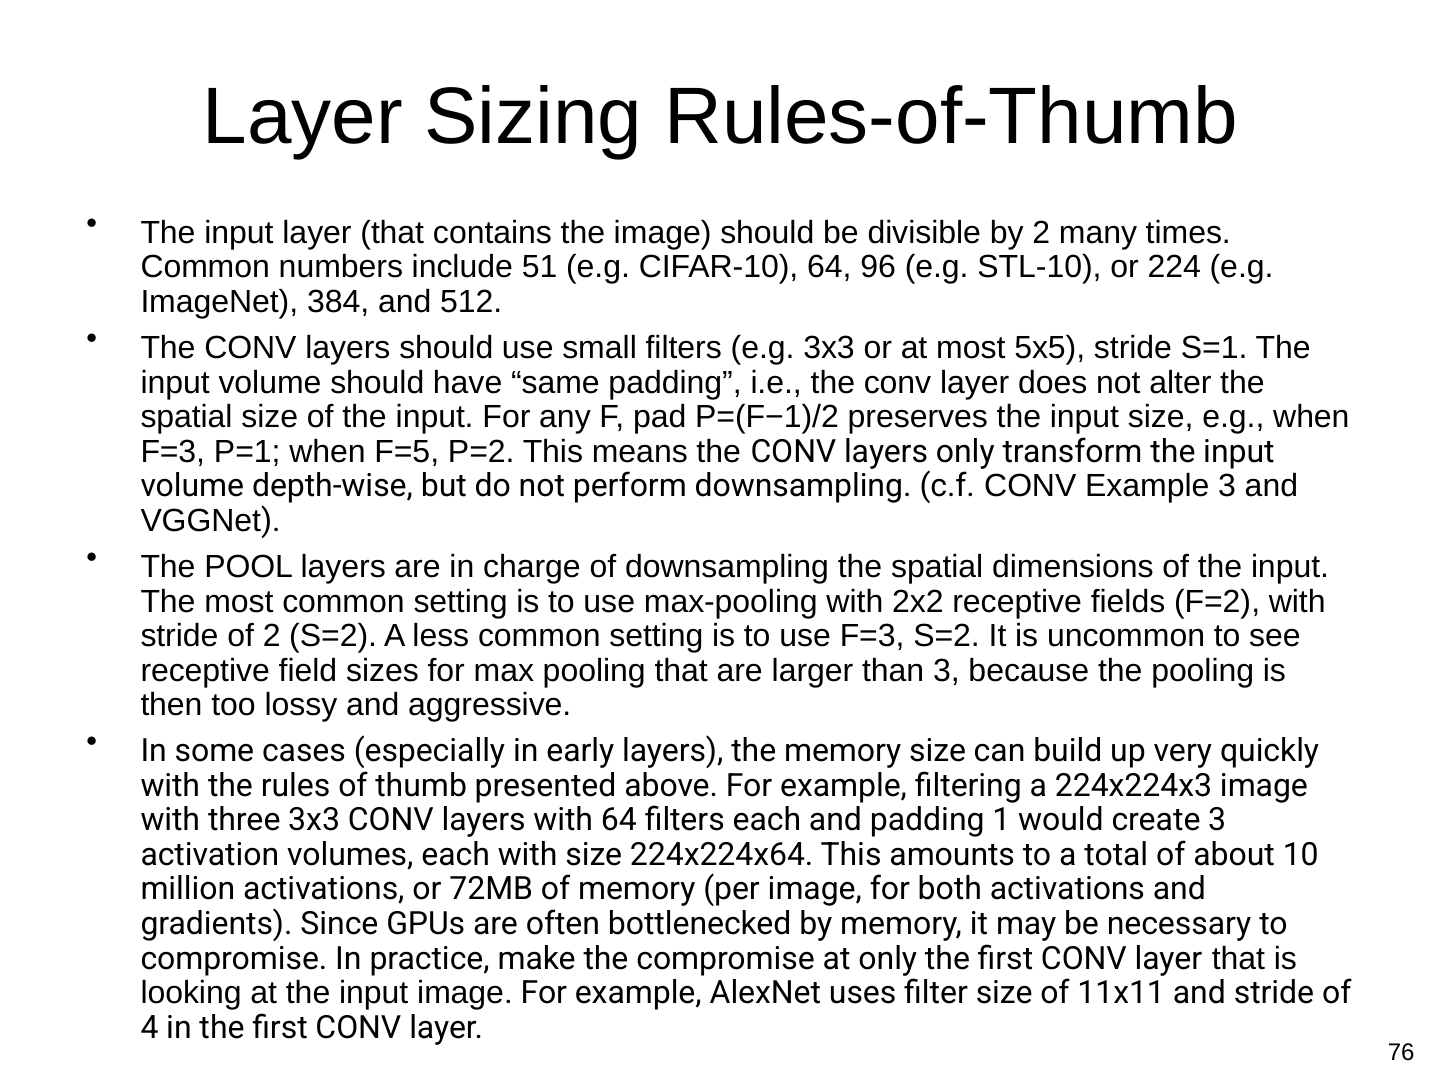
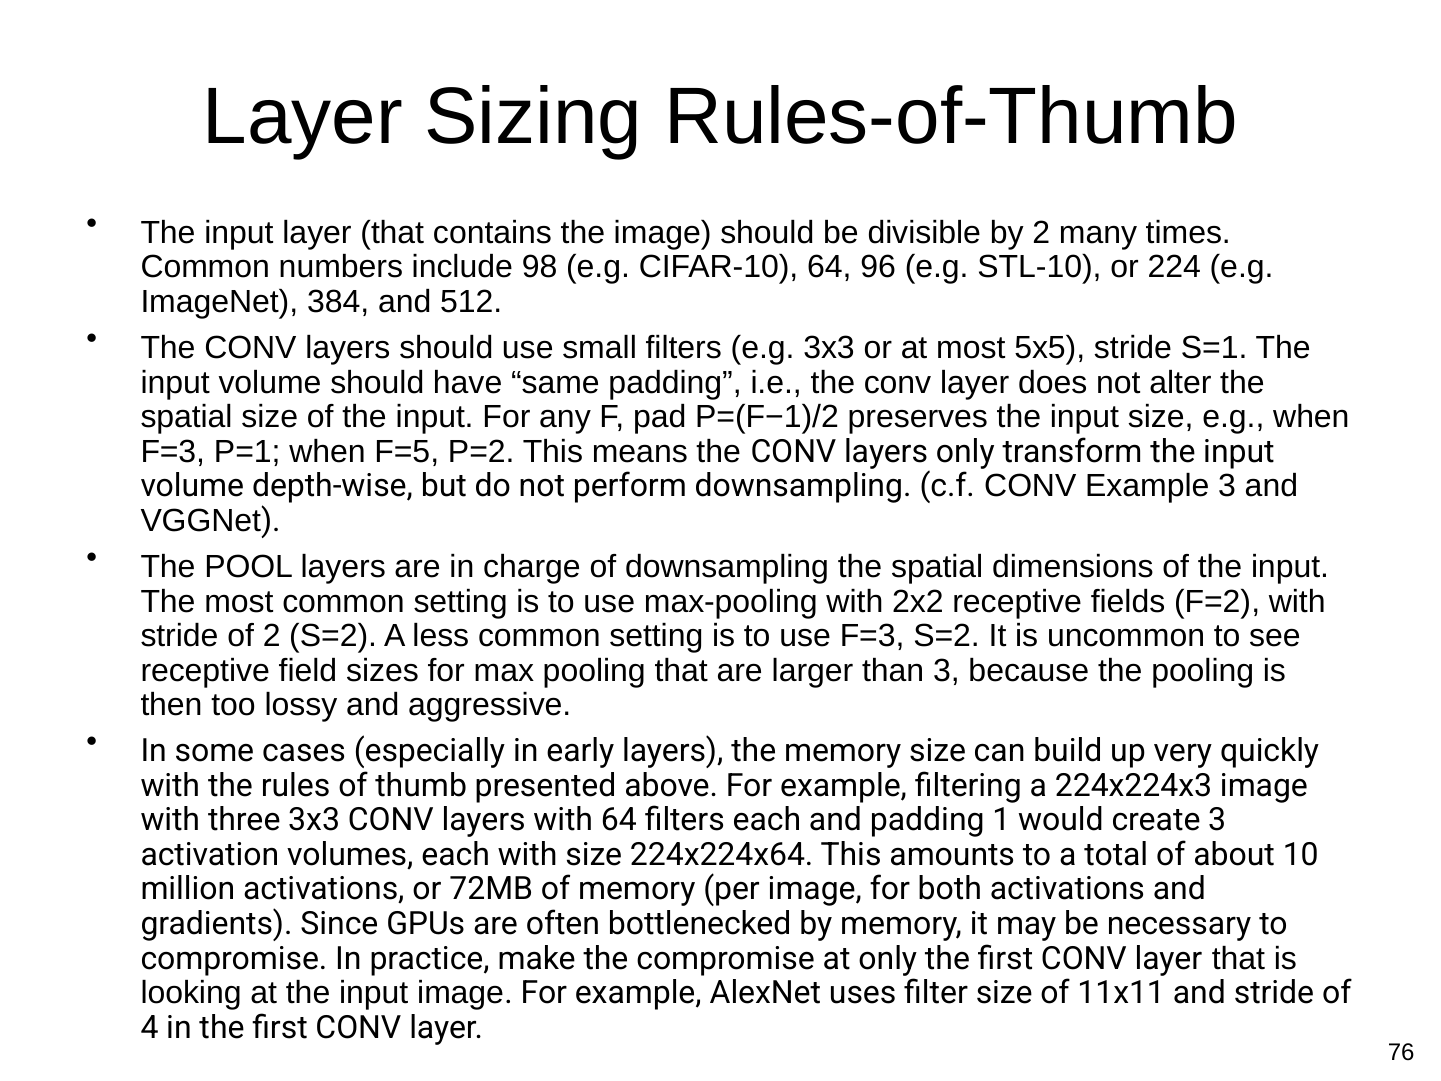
51: 51 -> 98 (540, 267)
